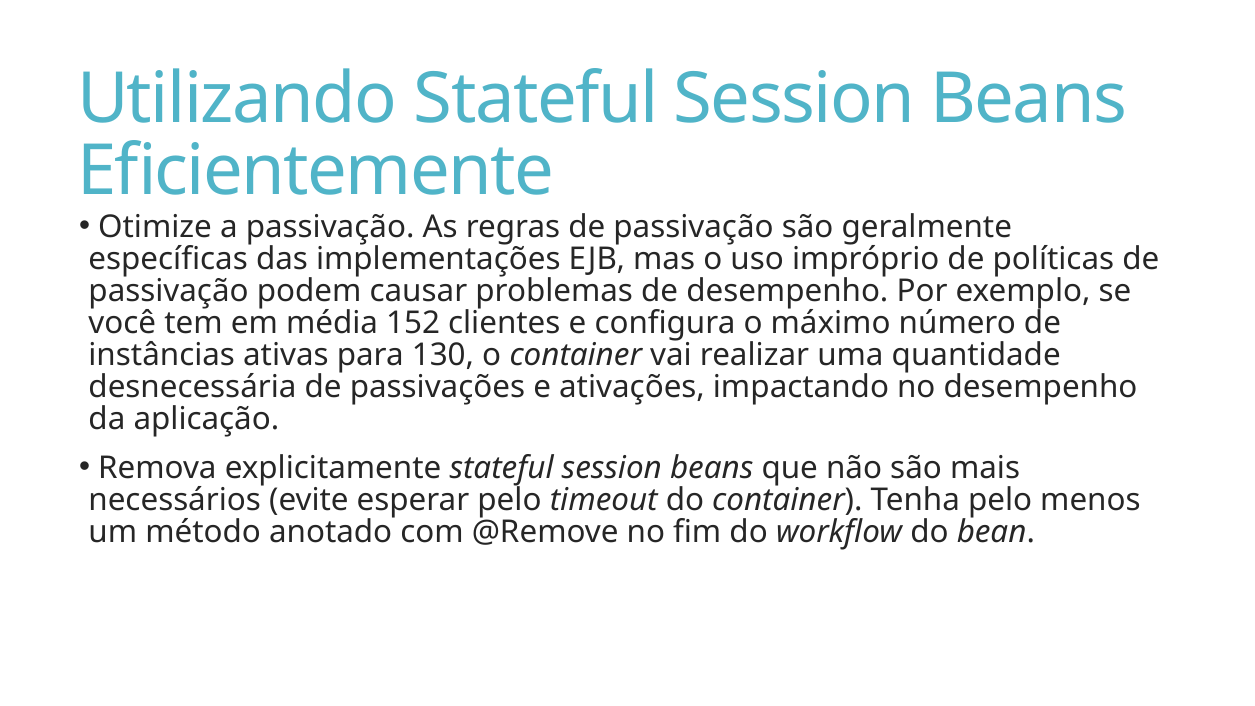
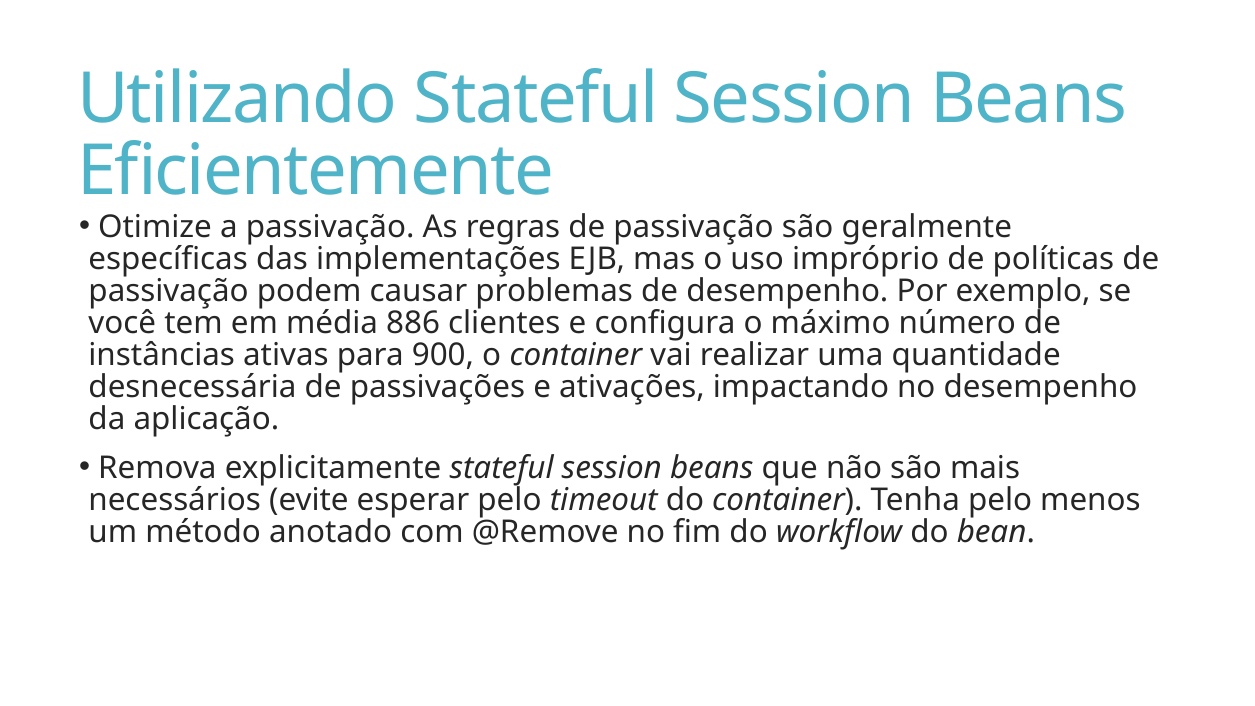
152: 152 -> 886 (413, 323)
130: 130 -> 900 (443, 355)
